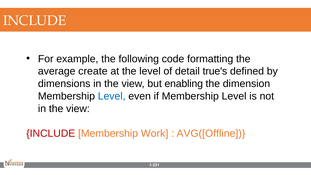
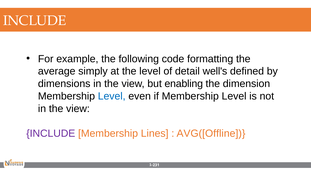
create: create -> simply (93, 71)
true's: true's -> well's (215, 71)
INCLUDE colour: red -> purple (51, 133)
Work: Work -> Lines (155, 133)
